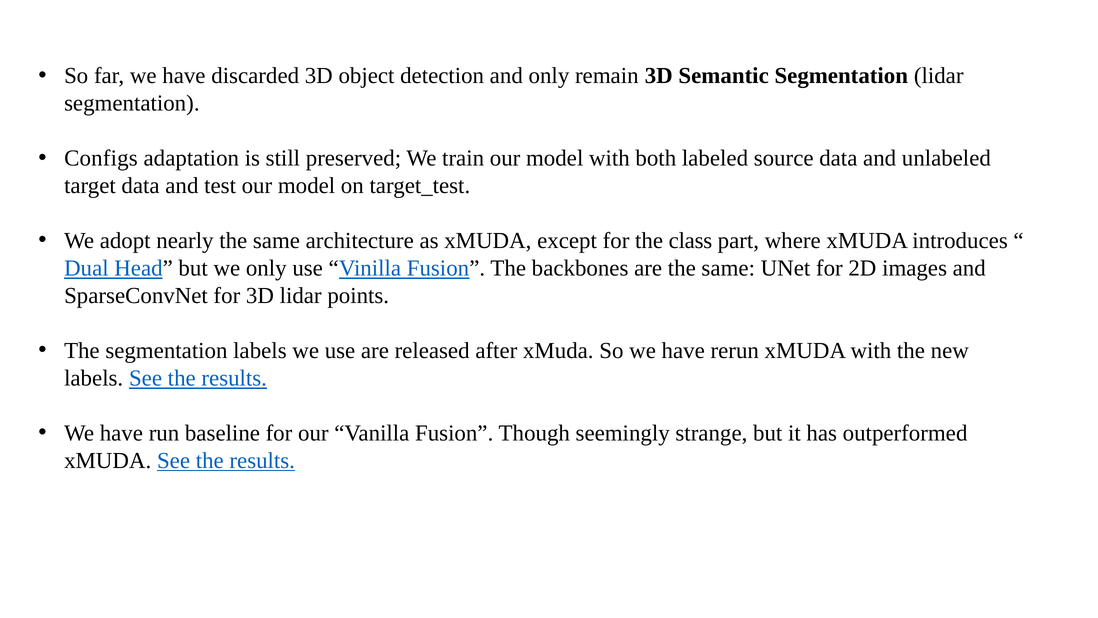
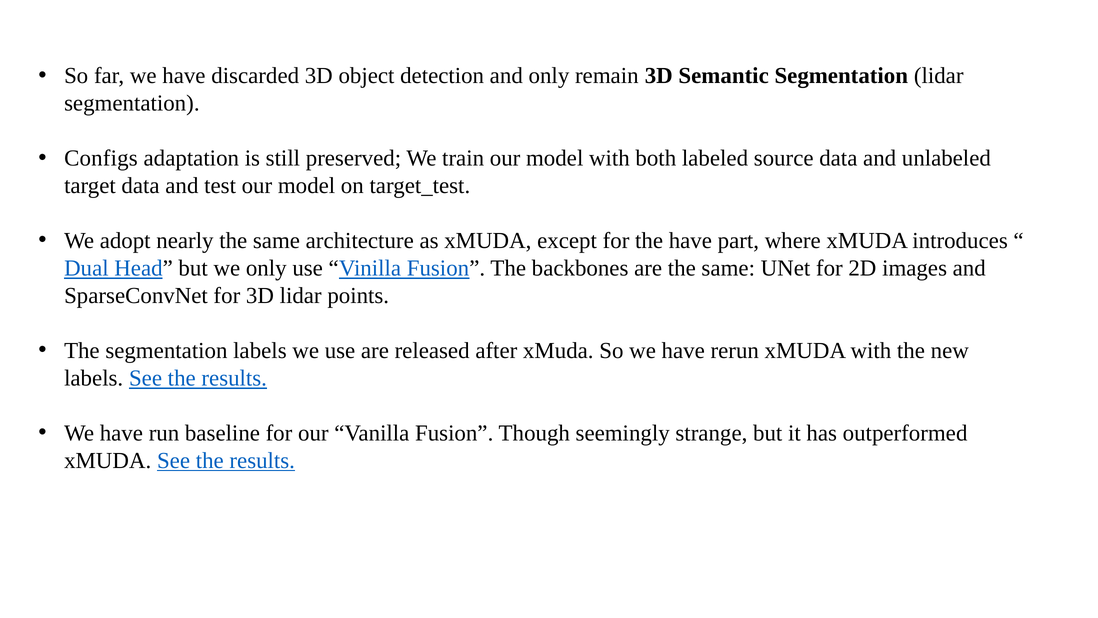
the class: class -> have (690, 241)
